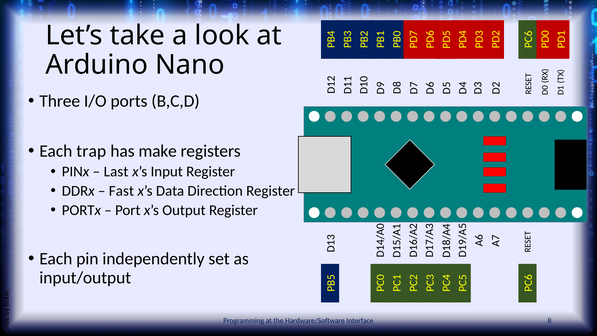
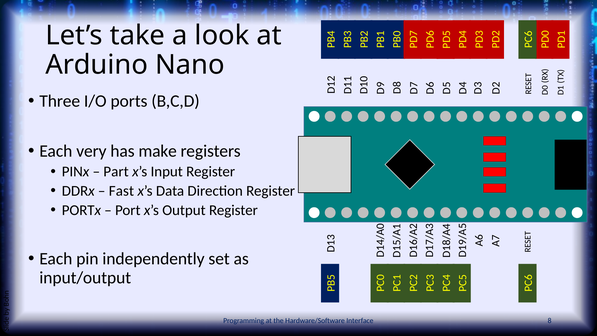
trap: trap -> very (91, 151)
Last: Last -> Part (116, 172)
